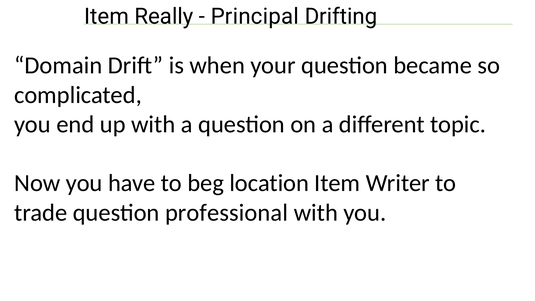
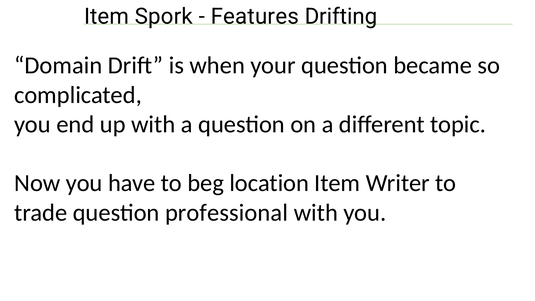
Really: Really -> Spork (164, 17)
Principal: Principal -> Features (255, 17)
